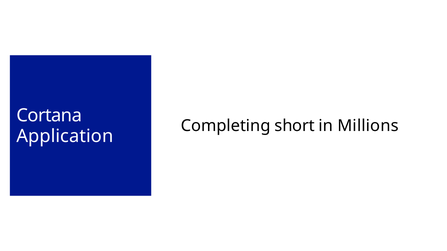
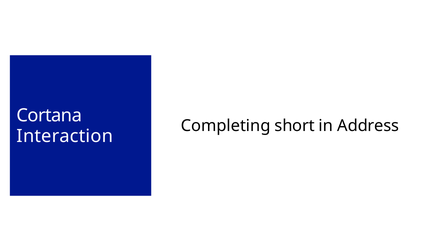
Millions: Millions -> Address (368, 126)
Application: Application -> Interaction (65, 136)
